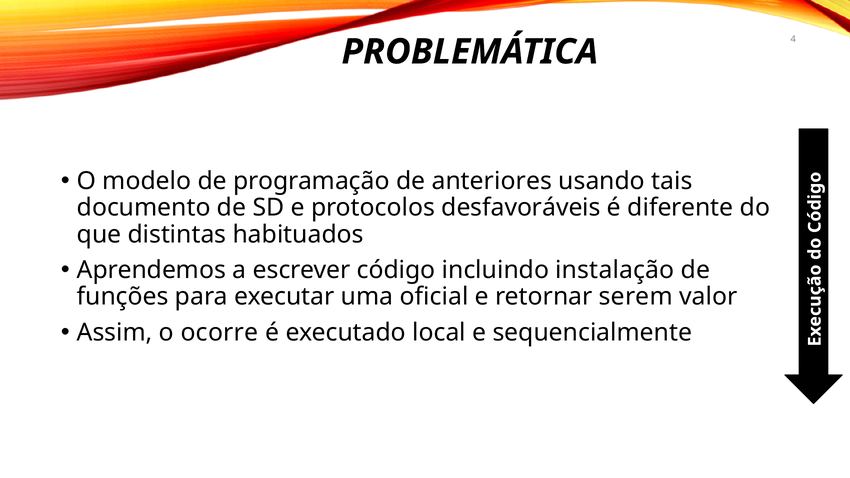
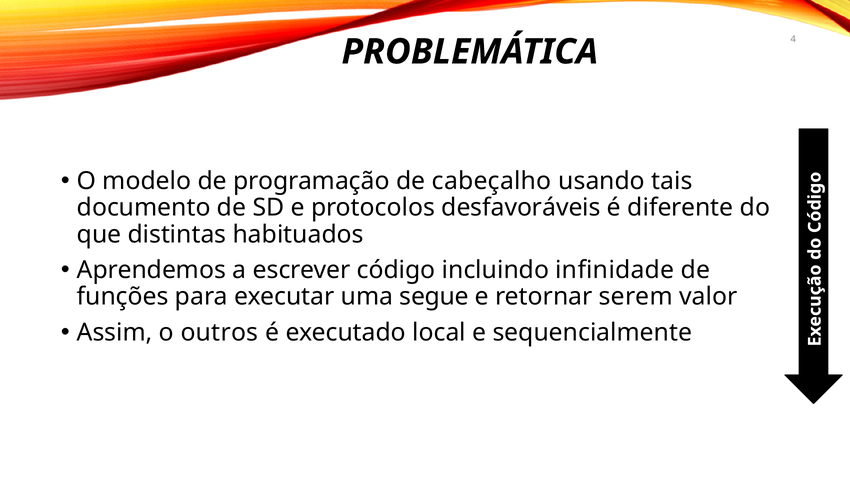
anteriores: anteriores -> cabeçalho (492, 181)
instalação: instalação -> infinidade (615, 270)
oficial: oficial -> segue (434, 297)
ocorre: ocorre -> outros (219, 332)
